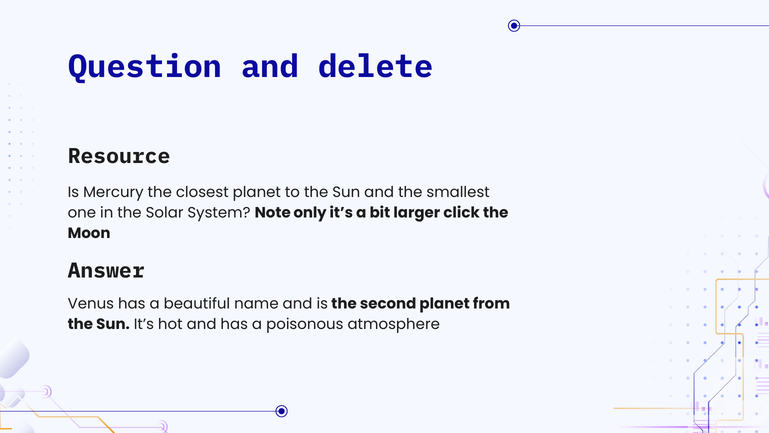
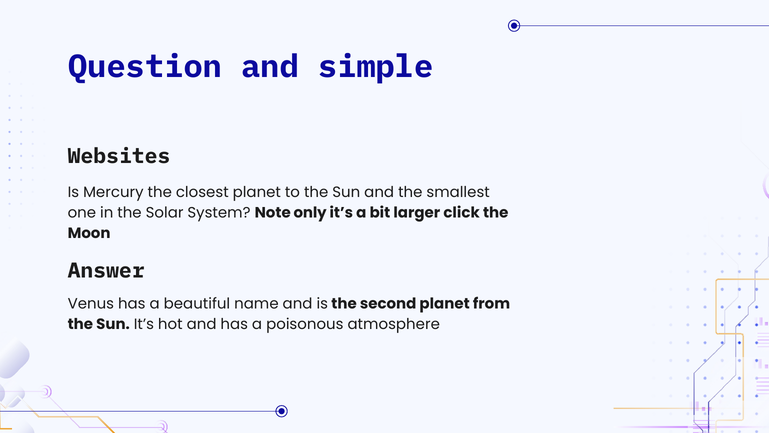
delete: delete -> simple (376, 67)
Resource: Resource -> Websites (119, 156)
